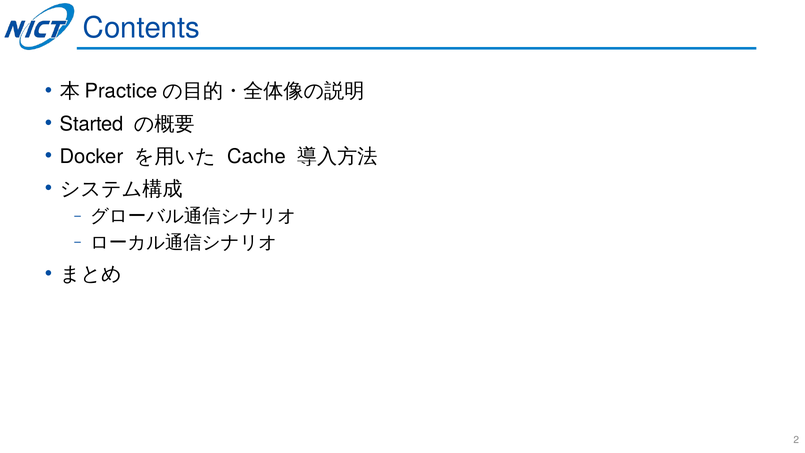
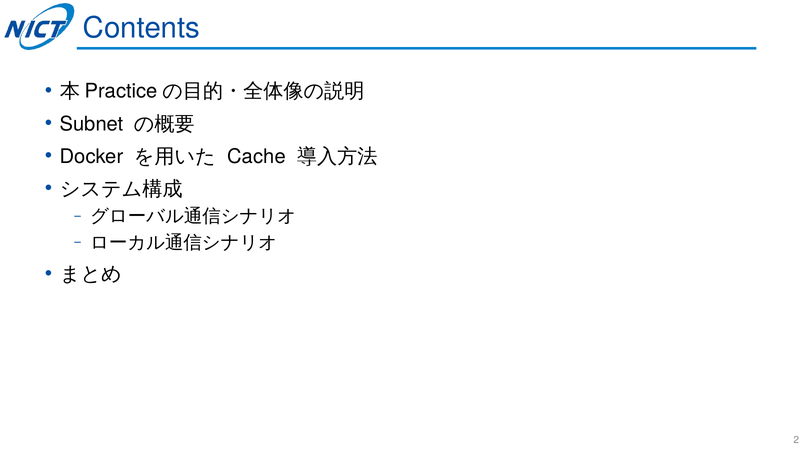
Started: Started -> Subnet (92, 124)
